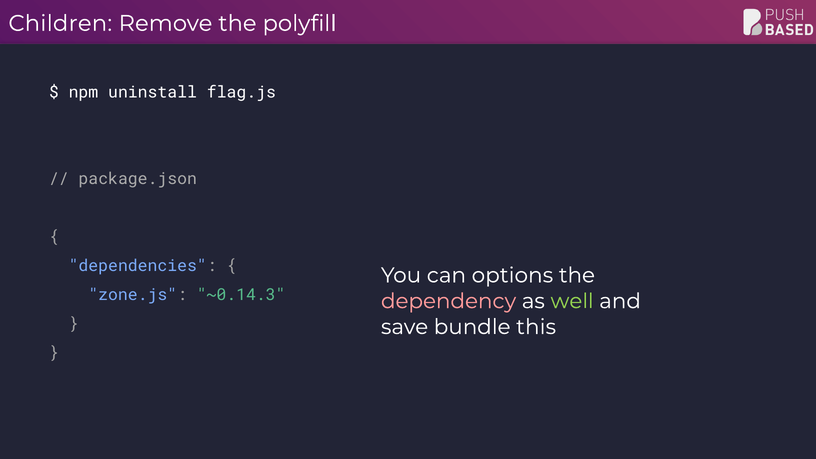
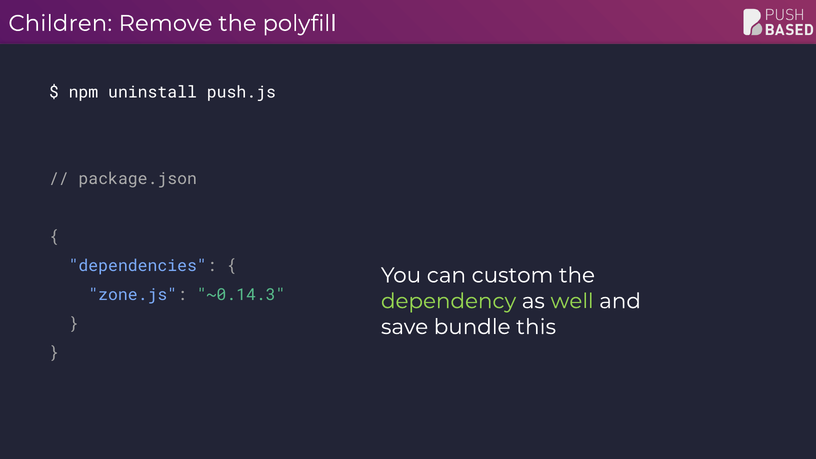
flag.js: flag.js -> push.js (241, 92)
options: options -> custom (512, 275)
dependency colour: pink -> light green (449, 301)
